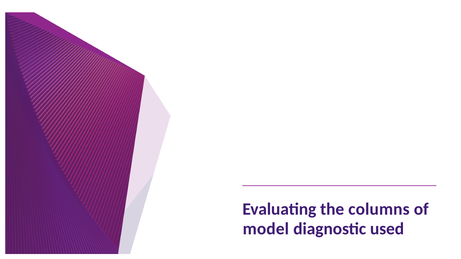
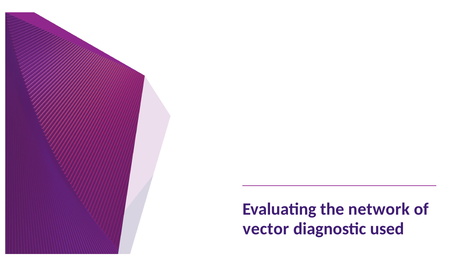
columns: columns -> network (379, 210)
model: model -> vector (266, 229)
